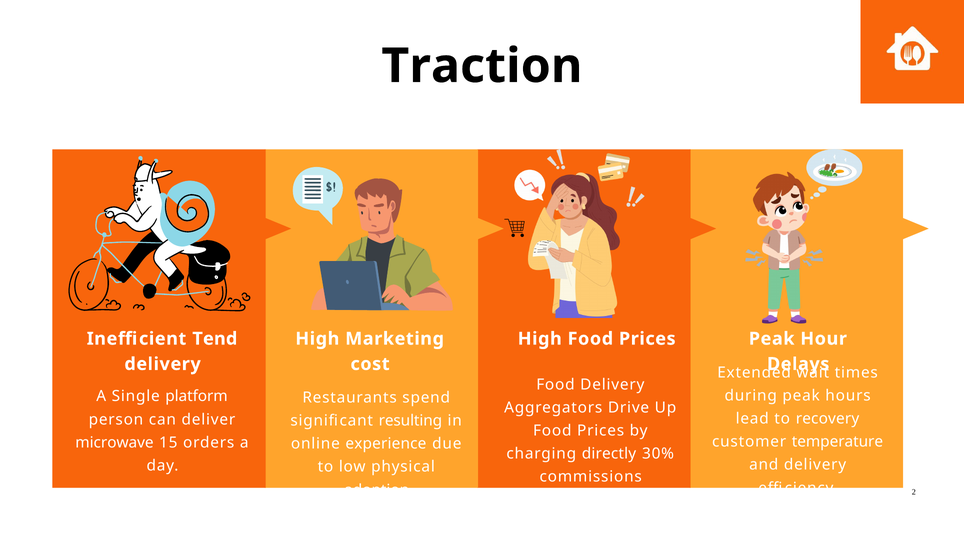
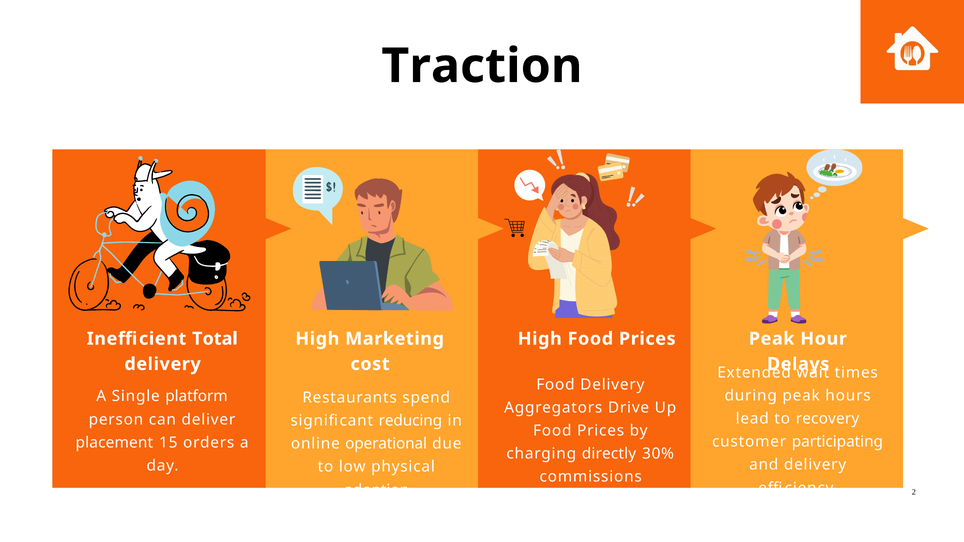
Tend: Tend -> Total (215, 339)
resulting: resulting -> reducing (410, 421)
temperature: temperature -> participating (837, 442)
microwave: microwave -> placement (114, 443)
experience: experience -> operational (386, 444)
